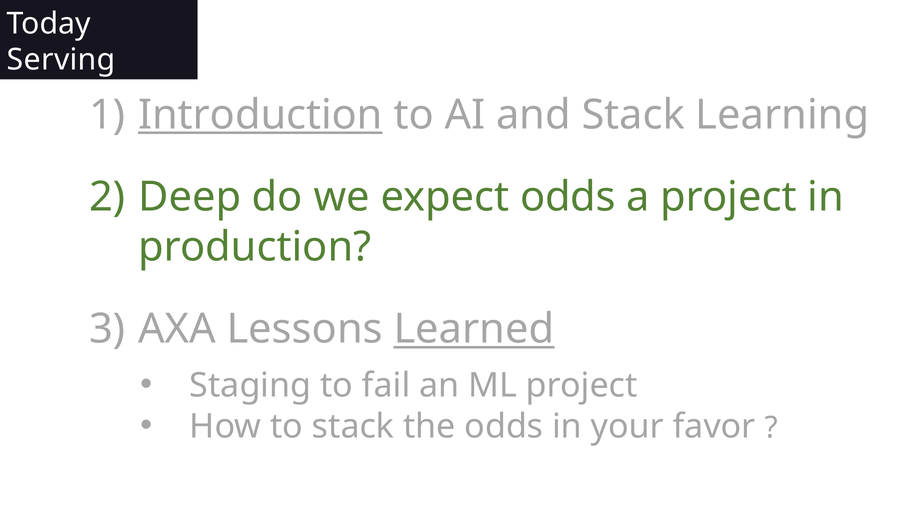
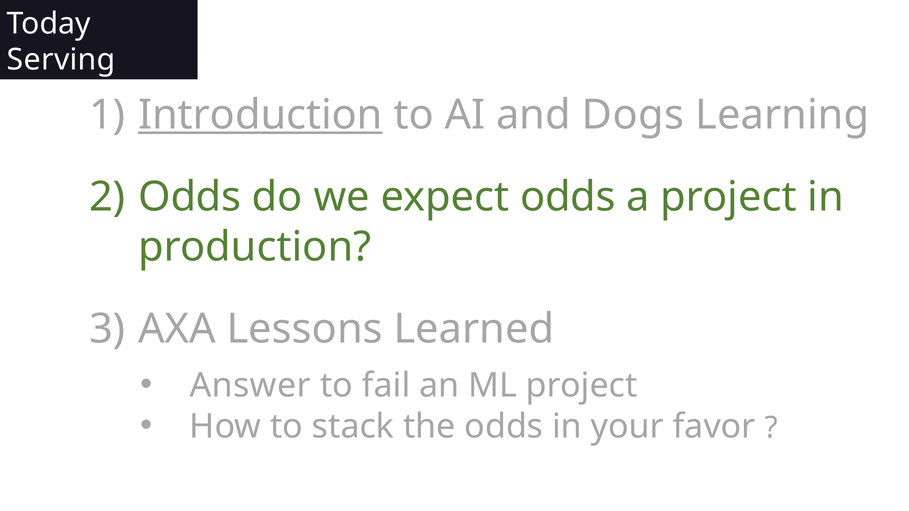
and Stack: Stack -> Dogs (633, 115)
Deep: Deep -> Odds (190, 197)
Learned underline: present -> none (474, 329)
Staging: Staging -> Answer (250, 386)
